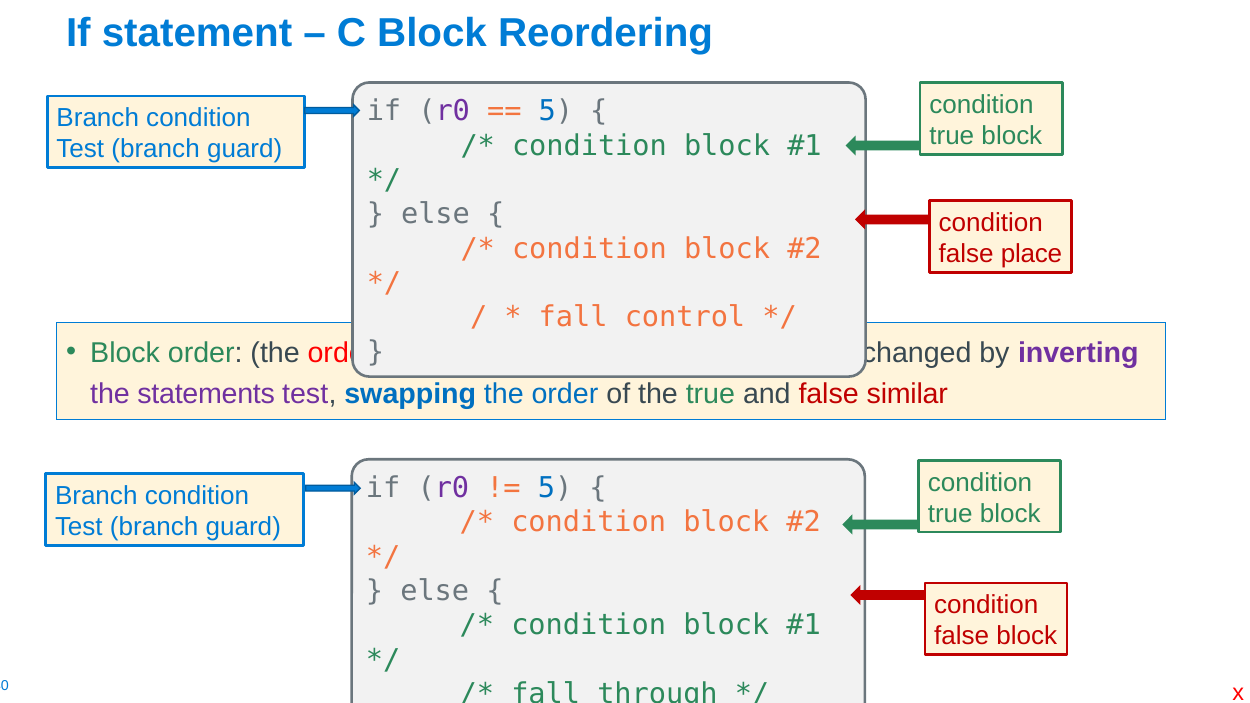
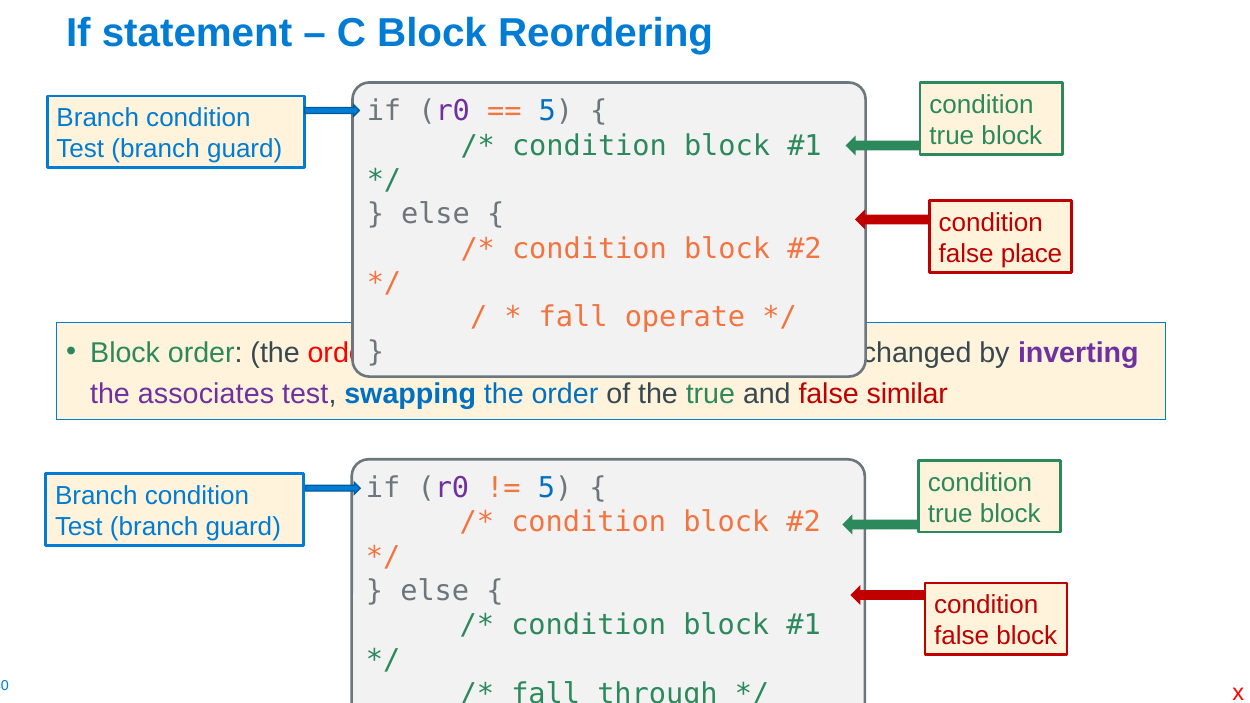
control: control -> operate (685, 317)
statements: statements -> associates (206, 394)
